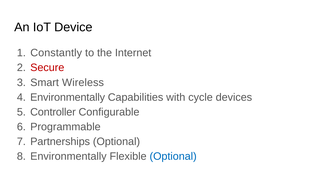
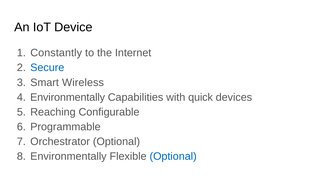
Secure colour: red -> blue (47, 68)
cycle: cycle -> quick (201, 97)
Controller: Controller -> Reaching (53, 112)
Partnerships: Partnerships -> Orchestrator (60, 142)
